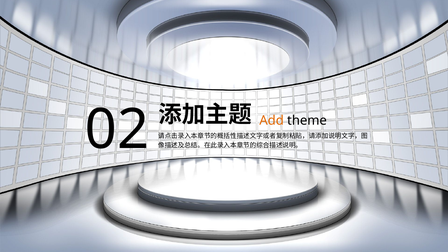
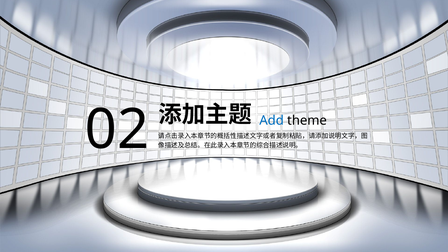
Add colour: orange -> blue (272, 120)
